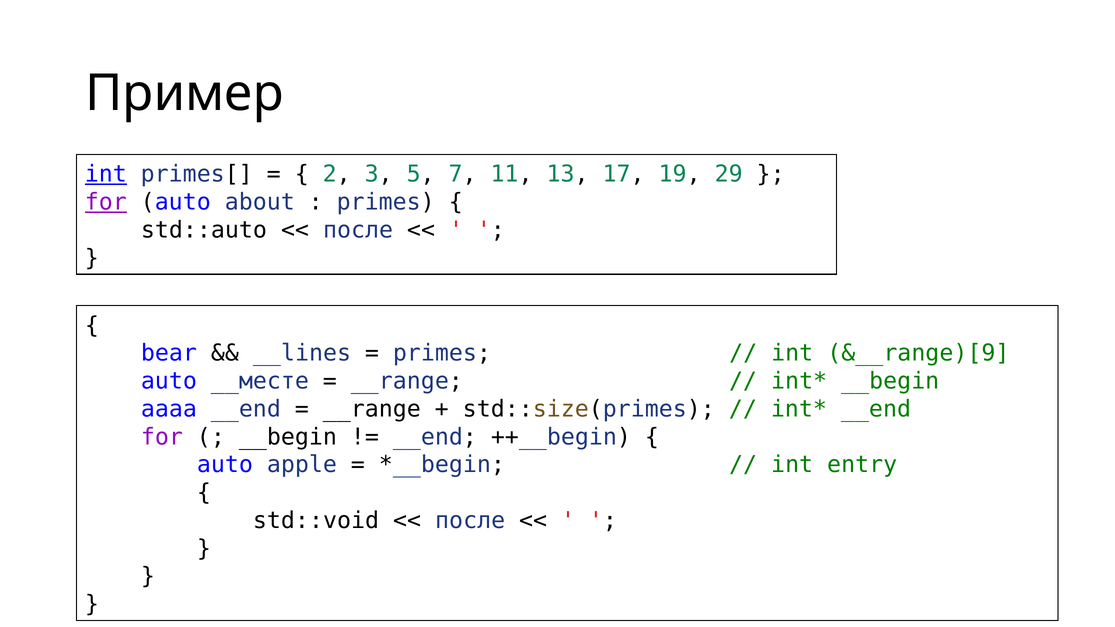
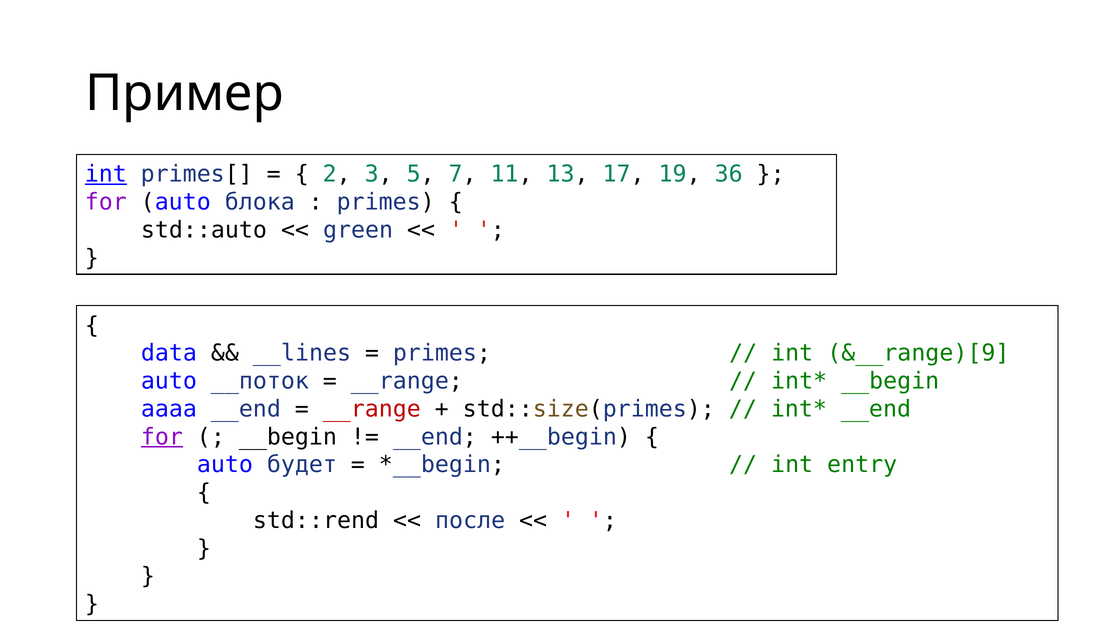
29: 29 -> 36 (729, 174)
for underline: present -> none (106, 202)
about: about -> блока (260, 202)
после: после -> green (358, 230)
bear: bear -> data (169, 353)
__месте: __месте -> __поток (260, 381)
__range colour: black -> red (372, 409)
for underline: none -> present (162, 437)
apple: apple -> будет (302, 465)
std::void: std::void -> std::rend (316, 521)
